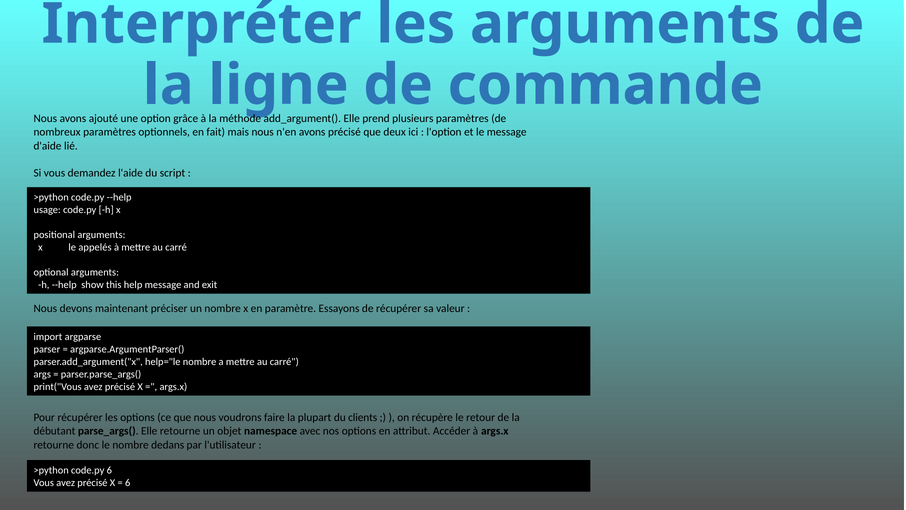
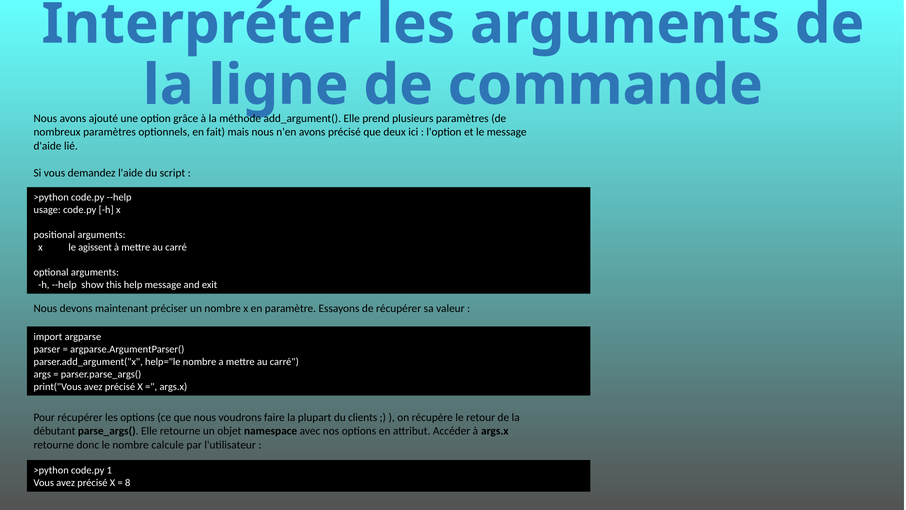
appelés: appelés -> agissent (95, 247)
dedans: dedans -> calcule (168, 444)
code.py 6: 6 -> 1 (109, 470)
6: 6 -> 8 (128, 482)
